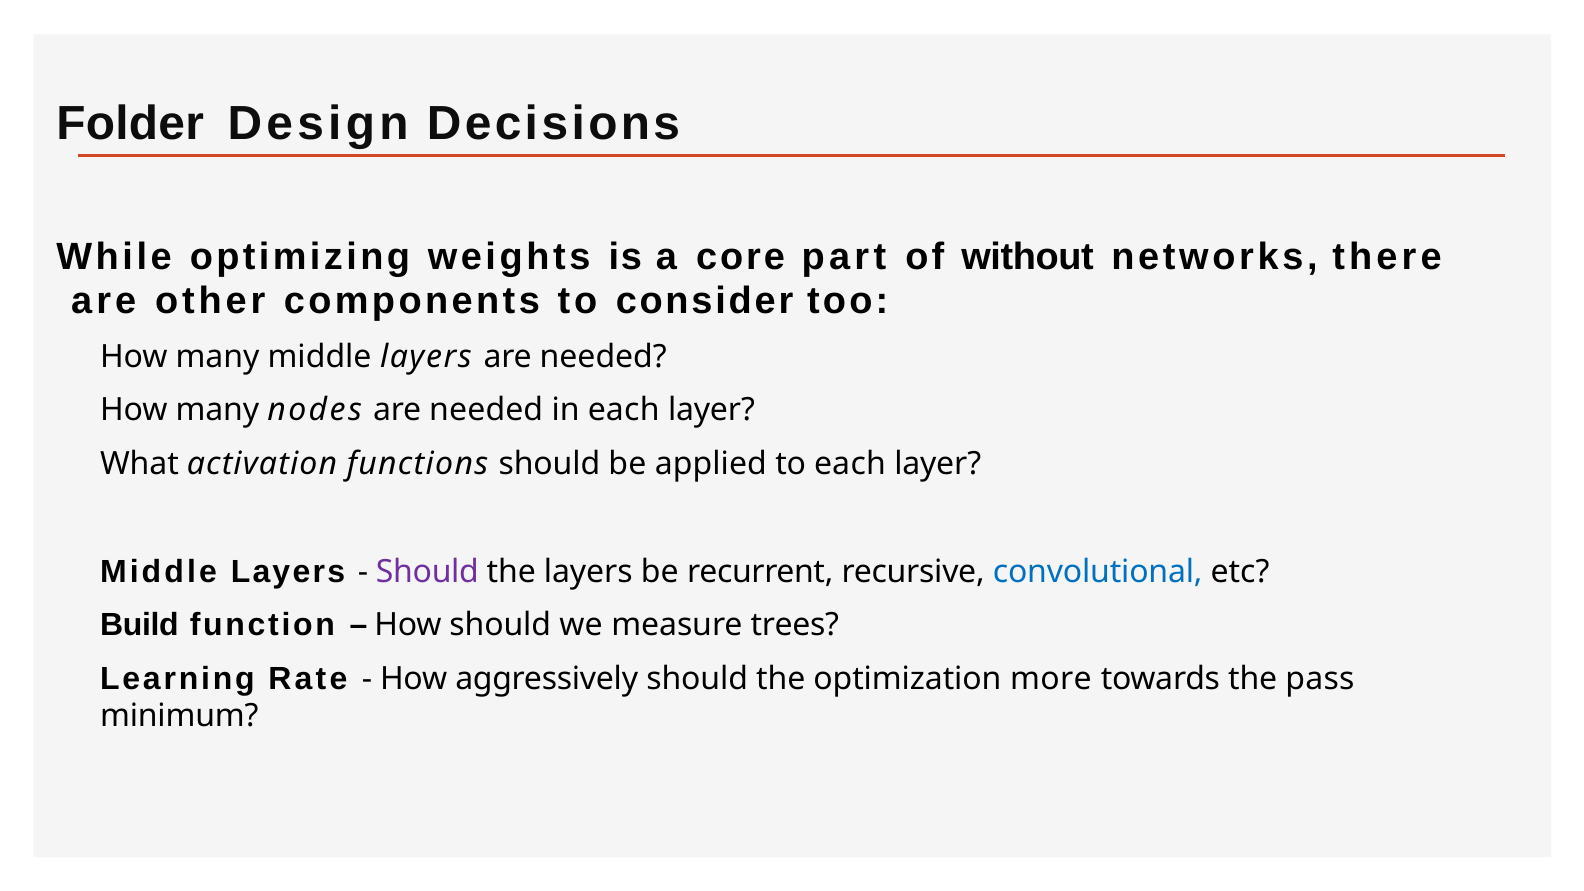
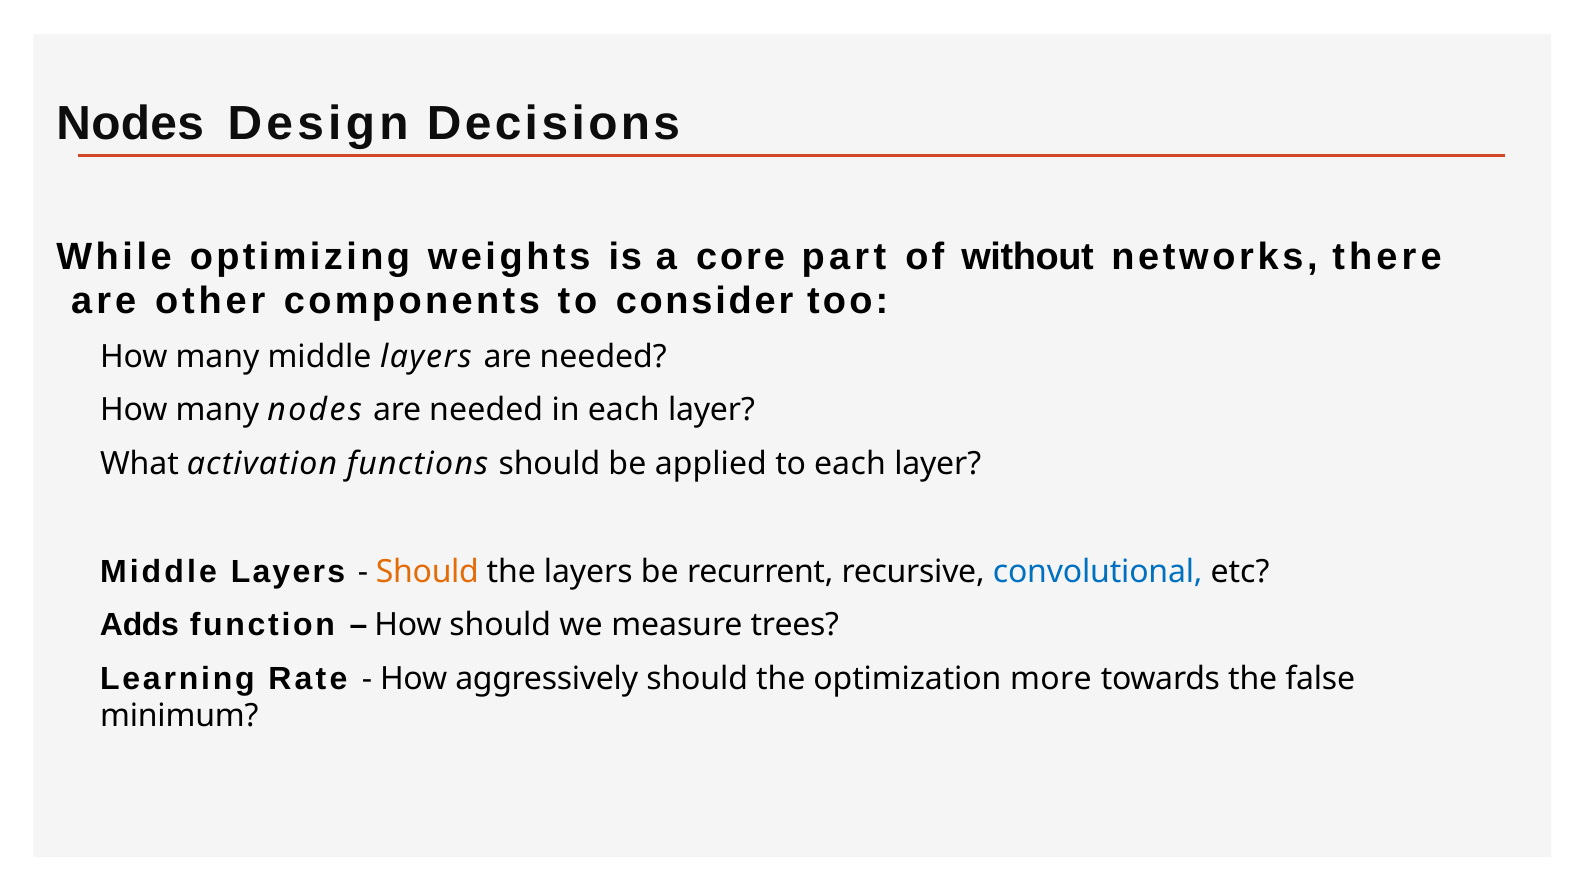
Folder: Folder -> Nodes (130, 124)
Should colour: purple -> orange (427, 572)
Build: Build -> Adds (139, 625)
pass: pass -> false (1320, 679)
